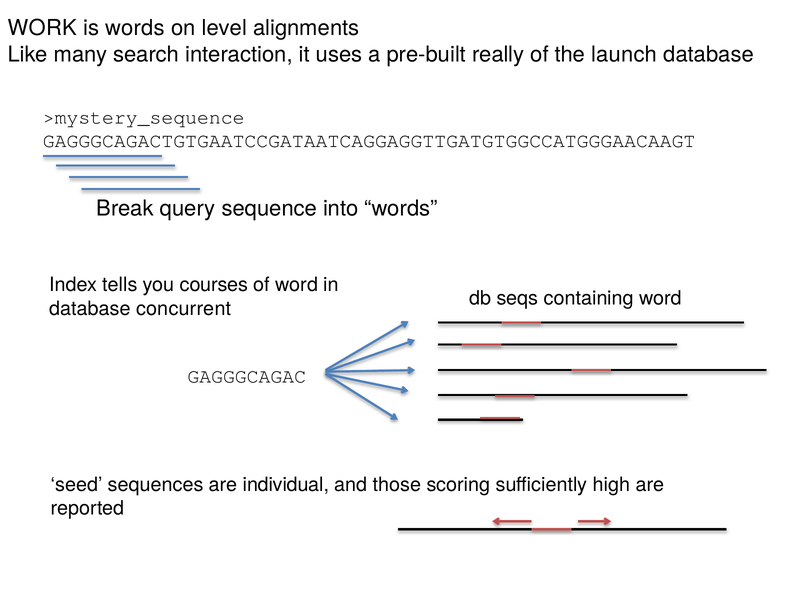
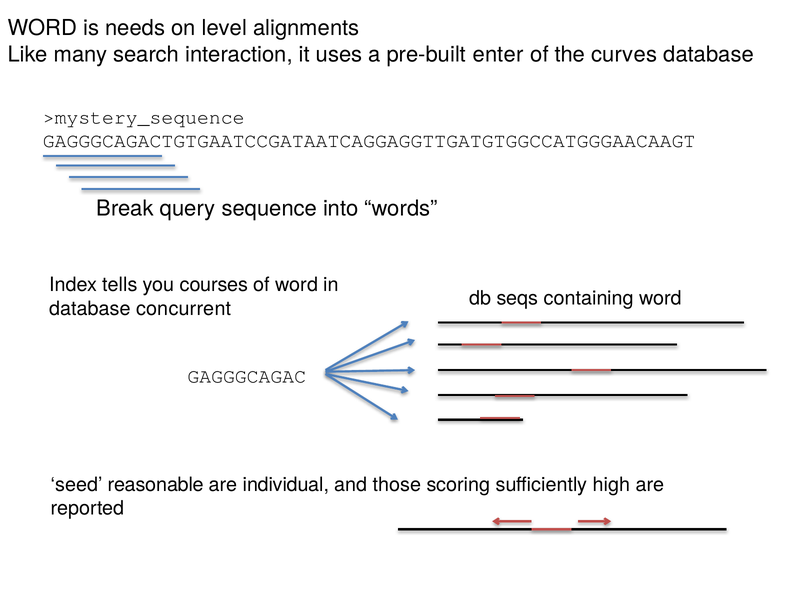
WORK: WORK -> WORD (42, 28)
is words: words -> needs (135, 28)
really: really -> enter (498, 54)
launch: launch -> curves (624, 54)
sequences: sequences -> reasonable (156, 485)
